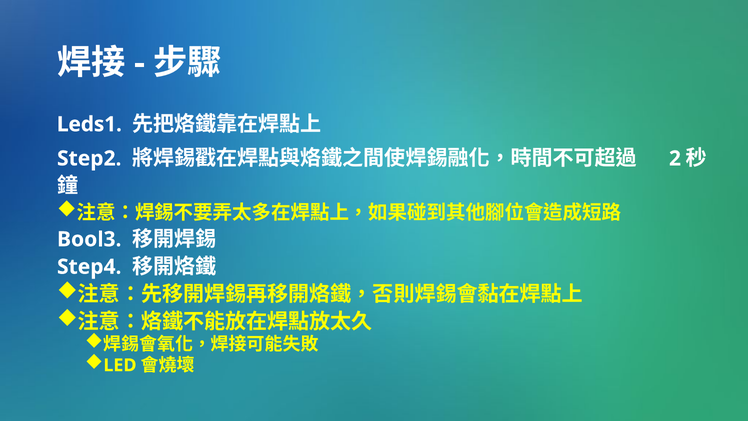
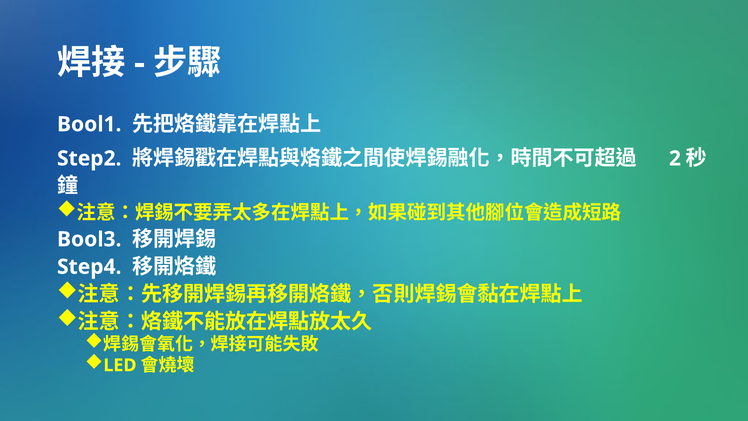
Leds1: Leds1 -> Bool1 (89, 124)
